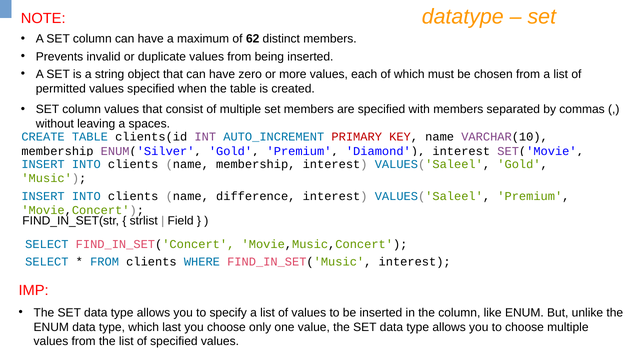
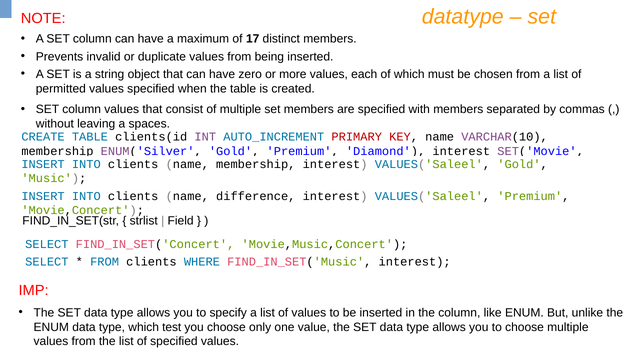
62: 62 -> 17 (253, 39)
last: last -> test (172, 328)
